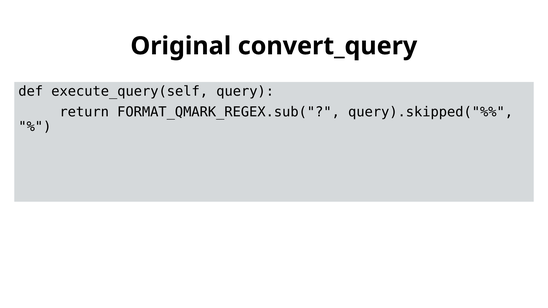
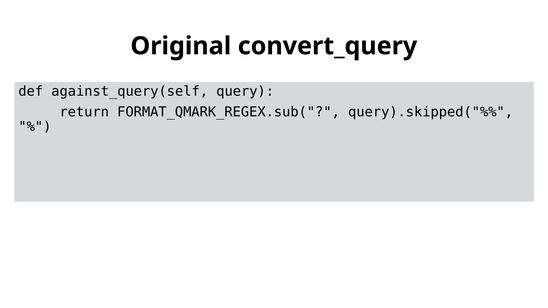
execute_query(self: execute_query(self -> against_query(self (130, 91)
